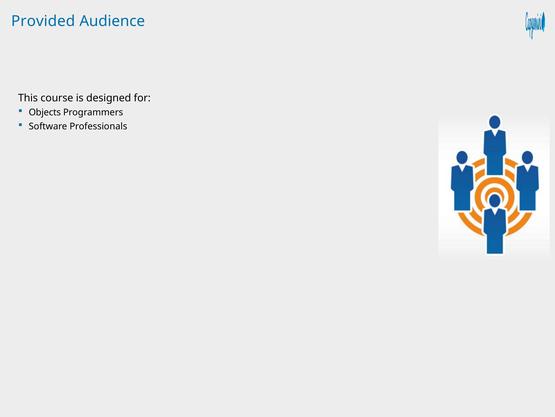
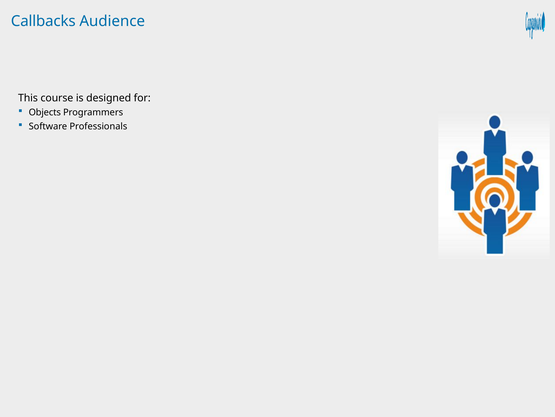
Provided: Provided -> Callbacks (43, 21)
